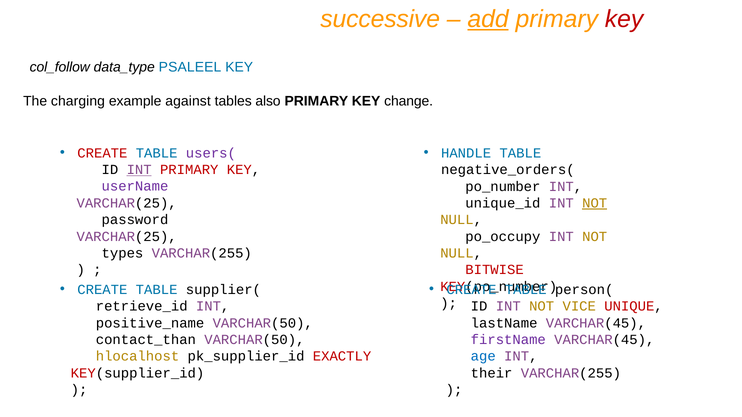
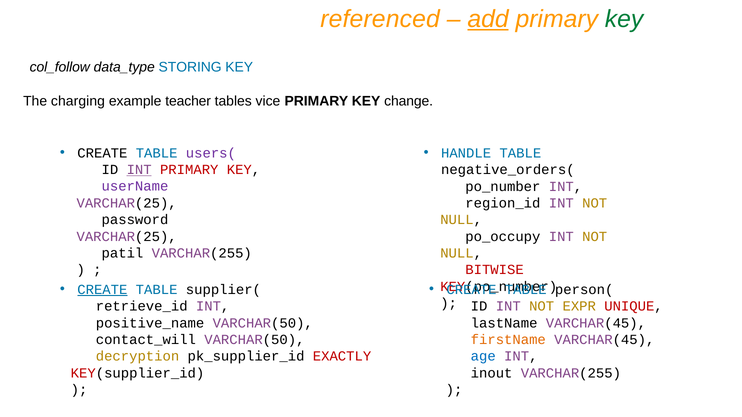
successive: successive -> referenced (380, 19)
key colour: red -> green (624, 19)
PSALEEL: PSALEEL -> STORING (190, 67)
against: against -> teacher (188, 101)
also: also -> vice (268, 101)
CREATE colour: red -> black (102, 153)
unique_id: unique_id -> region_id (503, 203)
NOT underline: present -> none (595, 203)
types: types -> patil (122, 253)
CREATE underline: none -> present (102, 290)
VICE: VICE -> EXPR (579, 307)
contact_than: contact_than -> contact_will (146, 340)
firstName colour: purple -> orange (508, 340)
hlocalhost: hlocalhost -> decryption (138, 357)
their: their -> inout (492, 373)
